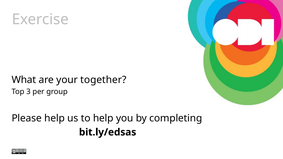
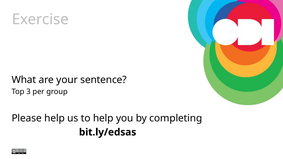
together: together -> sentence (103, 80)
